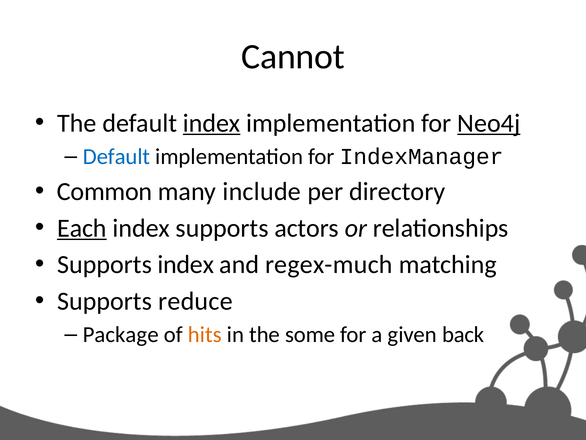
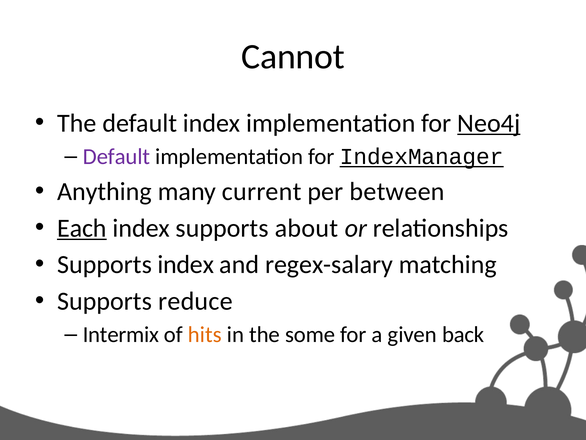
index underline: present -> none (212, 123)
Default colour: blue -> purple (116, 157)
IndexManager underline: none -> present (422, 157)
Common: Common -> Anything (105, 191)
include: include -> current (262, 191)
directory: directory -> between (397, 191)
actors: actors -> about (306, 228)
regex-much: regex-much -> regex-salary (329, 264)
Package: Package -> Intermix (121, 334)
